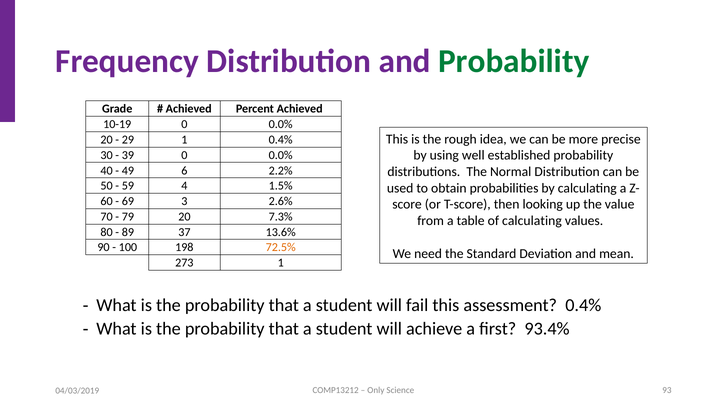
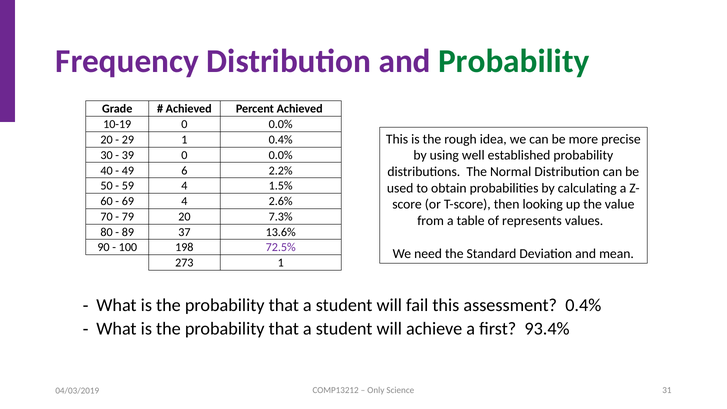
69 3: 3 -> 4 (184, 201)
of calculating: calculating -> represents (532, 221)
72.5% colour: orange -> purple (281, 247)
93: 93 -> 31 (667, 390)
